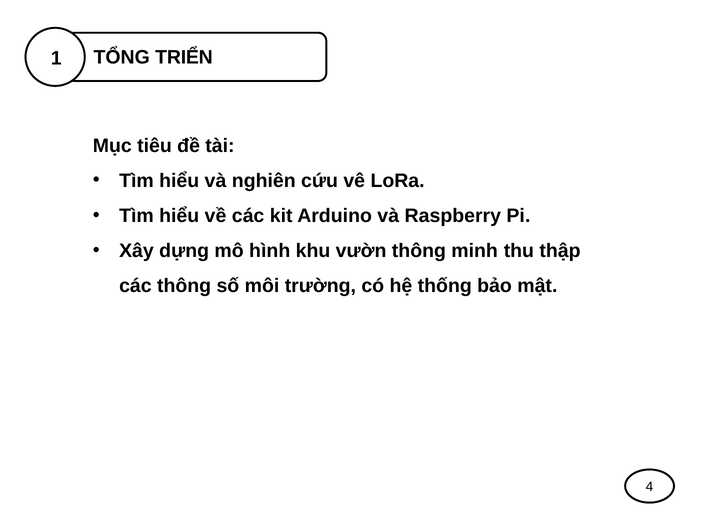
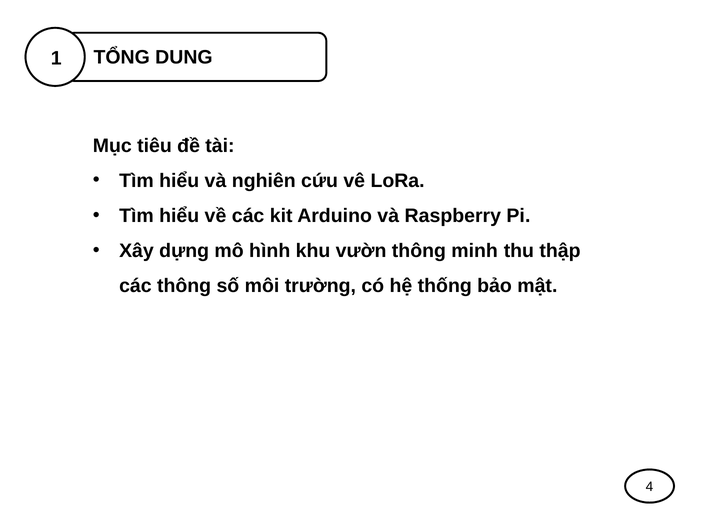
TRIỂN: TRIỂN -> DUNG (184, 57)
